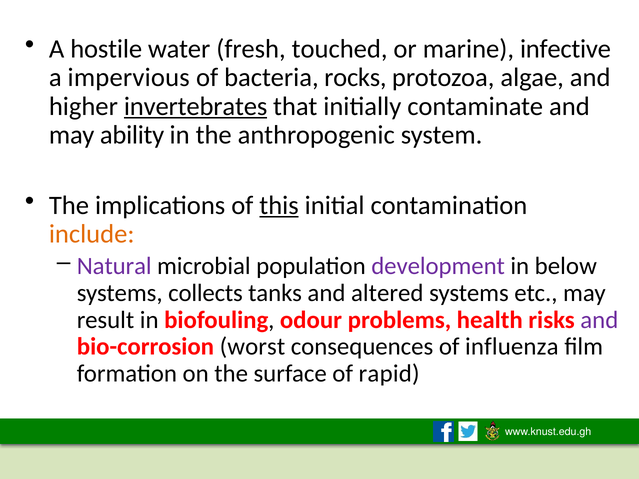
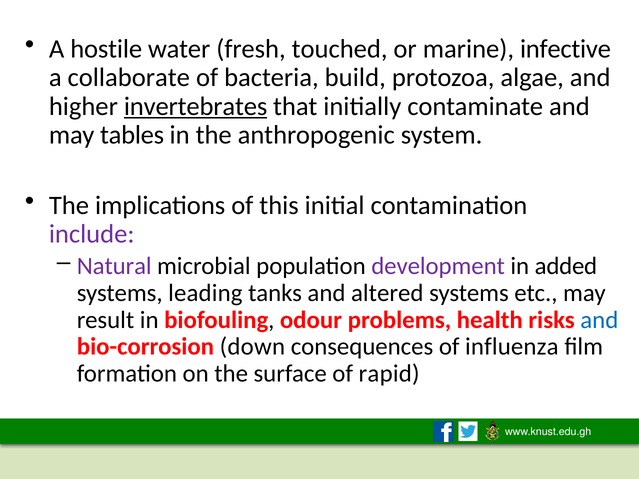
impervious: impervious -> collaborate (129, 78)
rocks: rocks -> build (355, 78)
ability: ability -> tables (132, 135)
this underline: present -> none (279, 206)
include colour: orange -> purple (92, 234)
below: below -> added (566, 266)
collects: collects -> leading (205, 293)
and colour: purple -> blue (599, 320)
worst: worst -> down (252, 347)
